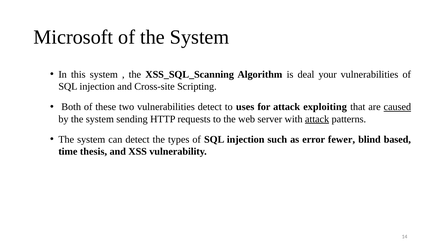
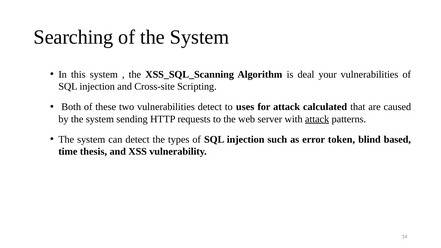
Microsoft: Microsoft -> Searching (73, 37)
exploiting: exploiting -> calculated (325, 107)
caused underline: present -> none (397, 107)
fewer: fewer -> token (342, 139)
